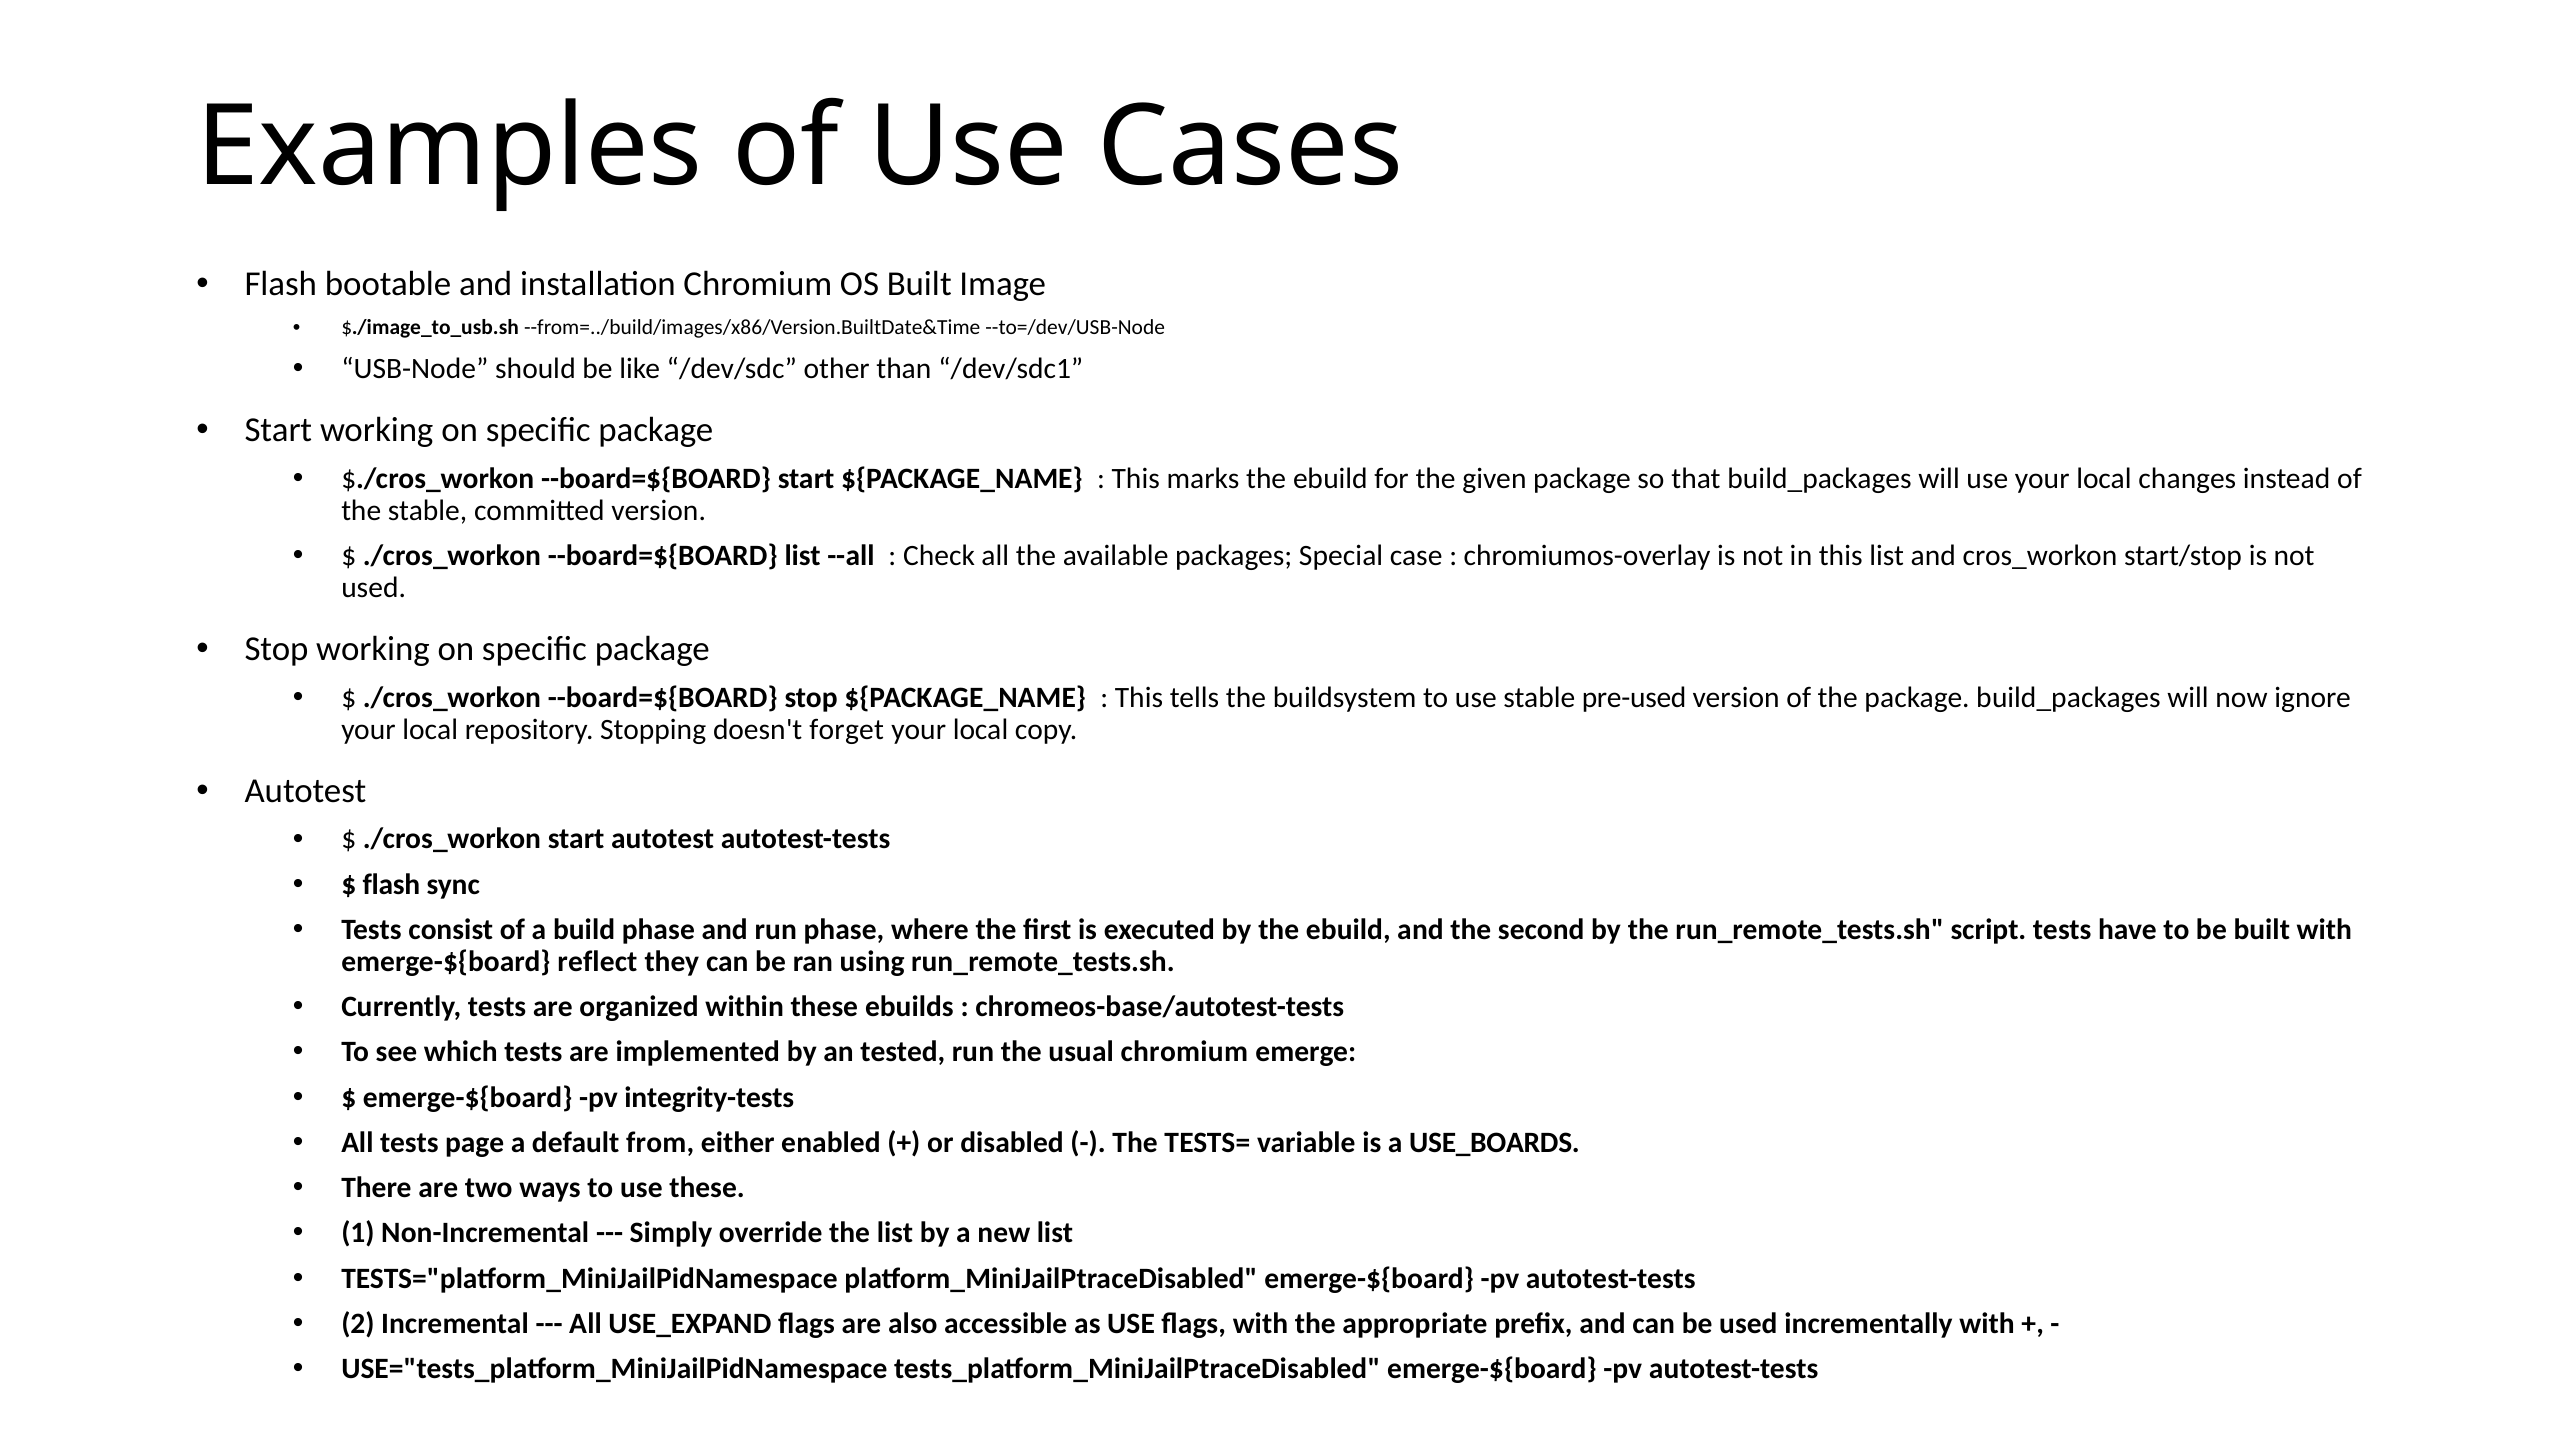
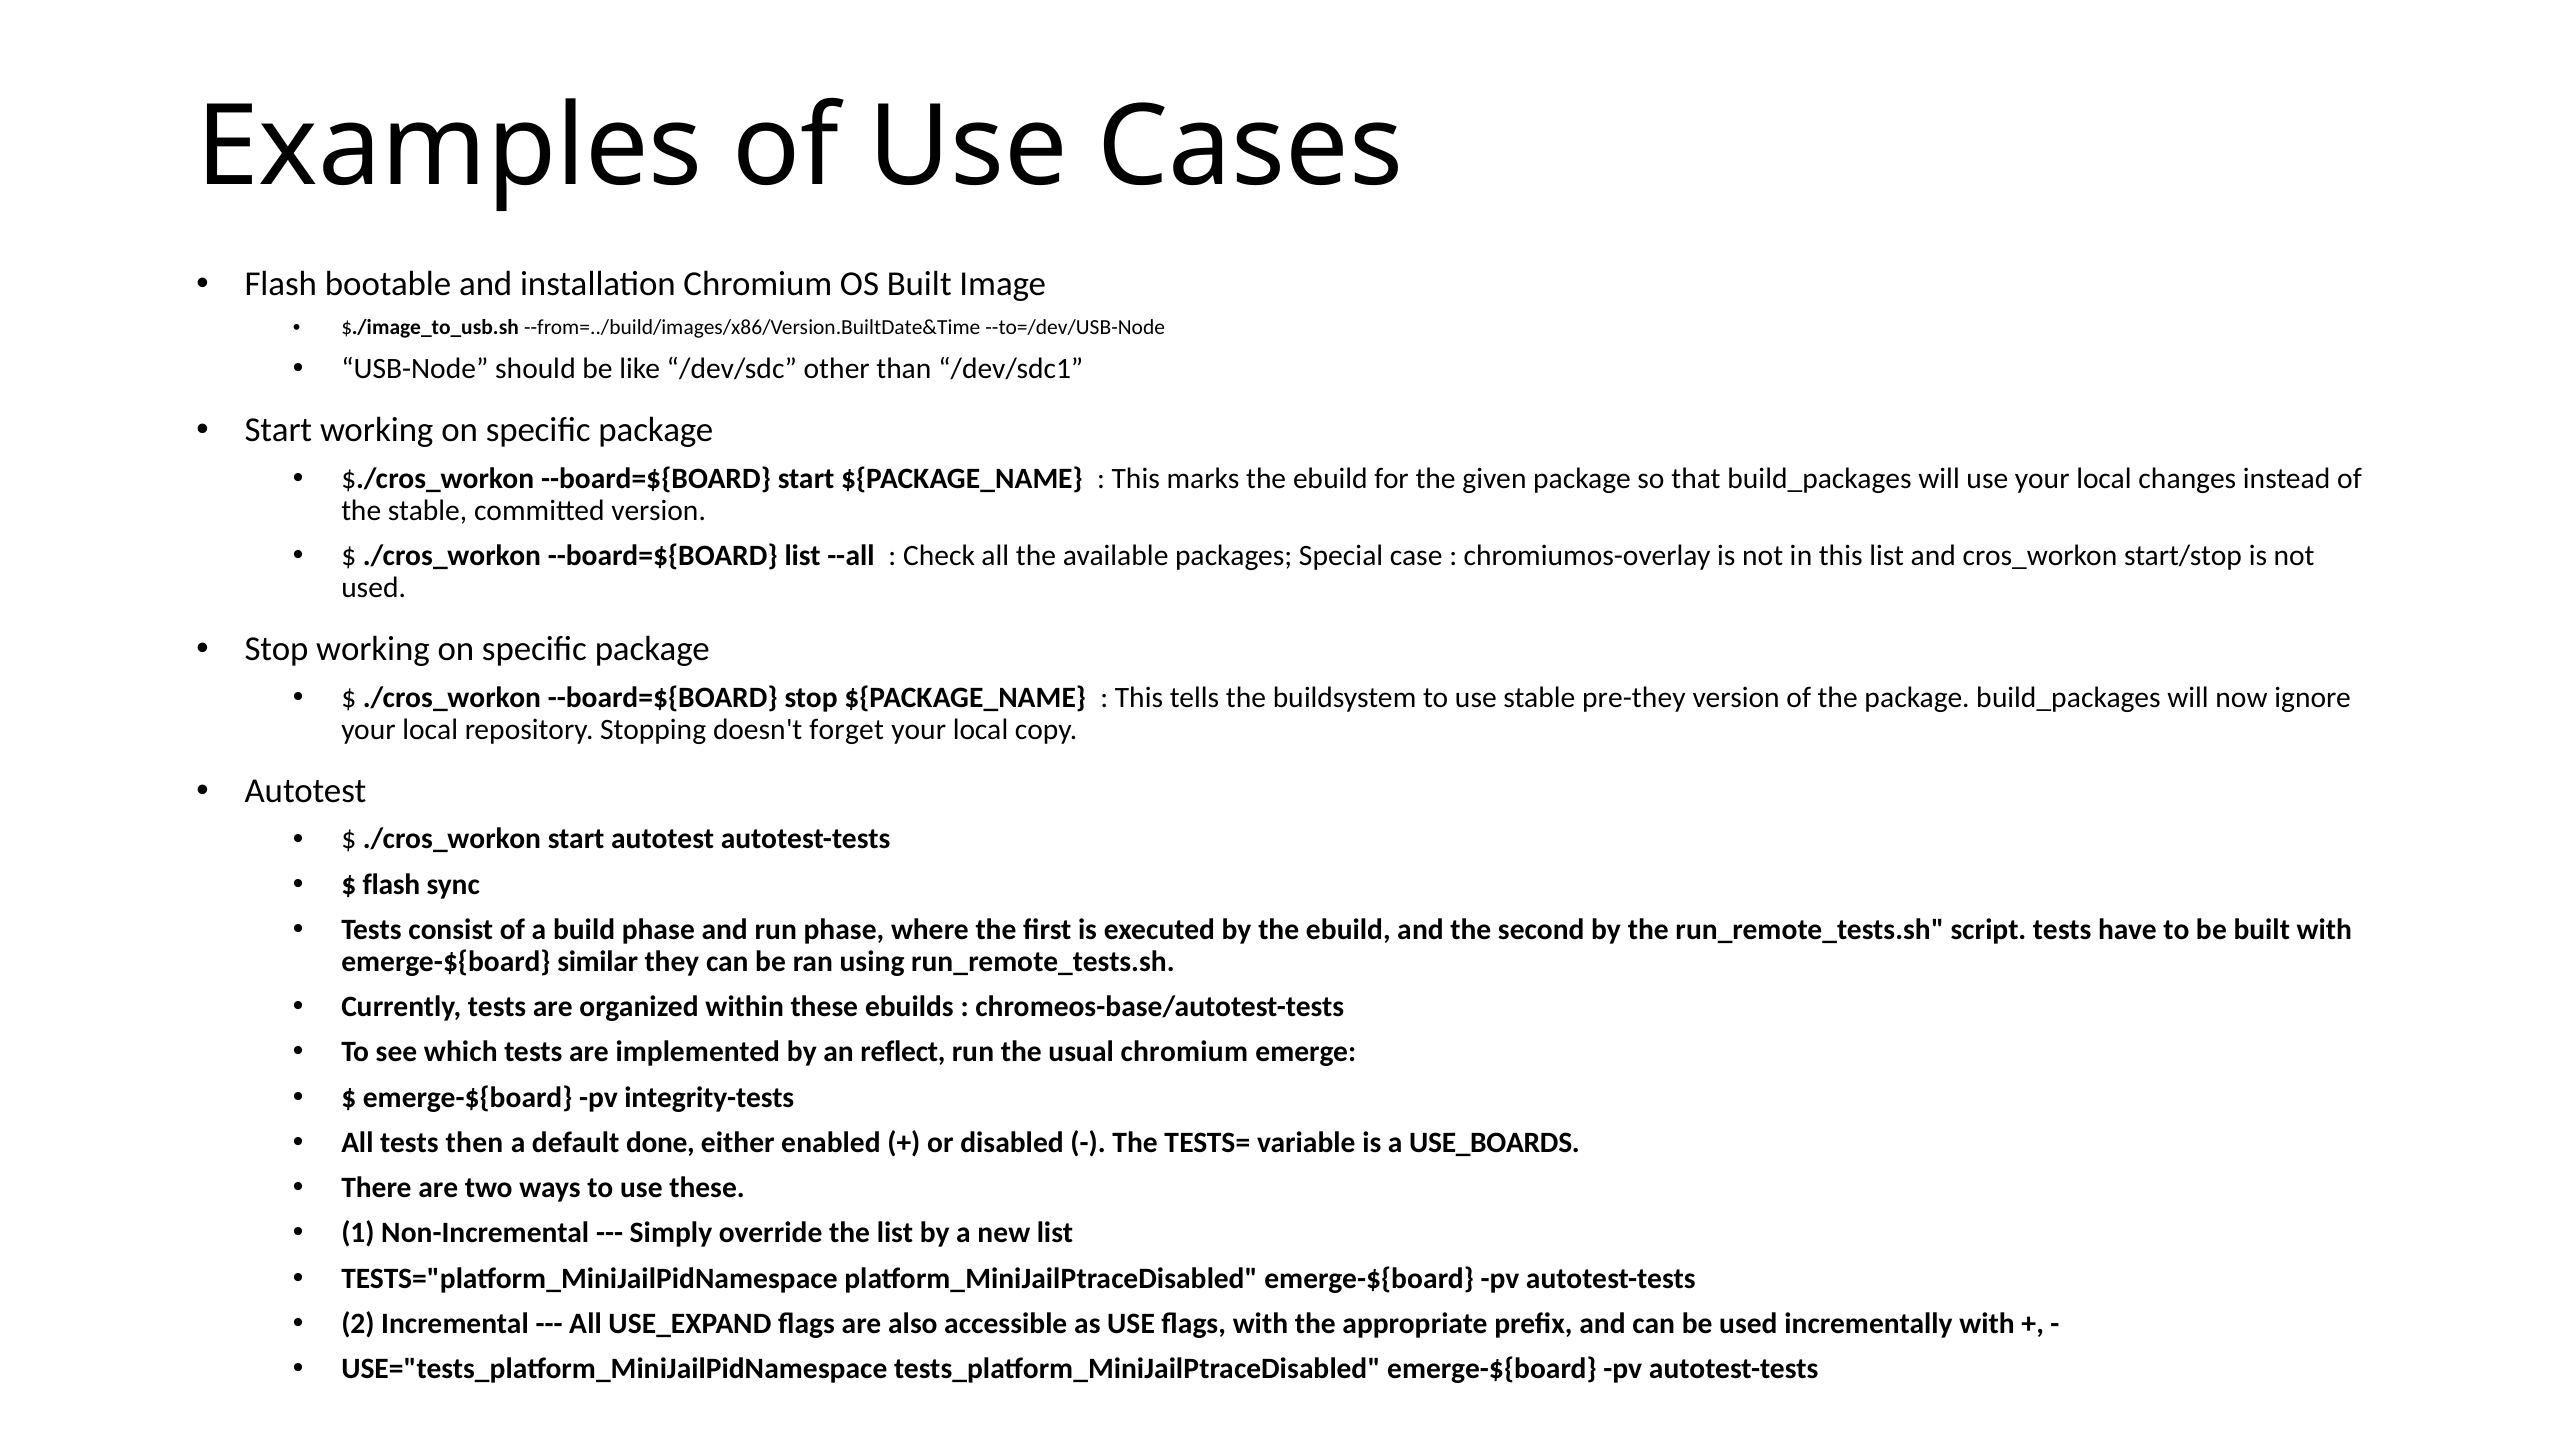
pre-used: pre-used -> pre-they (1634, 697)
reflect: reflect -> similar (598, 962)
tested: tested -> reflect (903, 1052)
page: page -> then (474, 1143)
from: from -> done (660, 1143)
